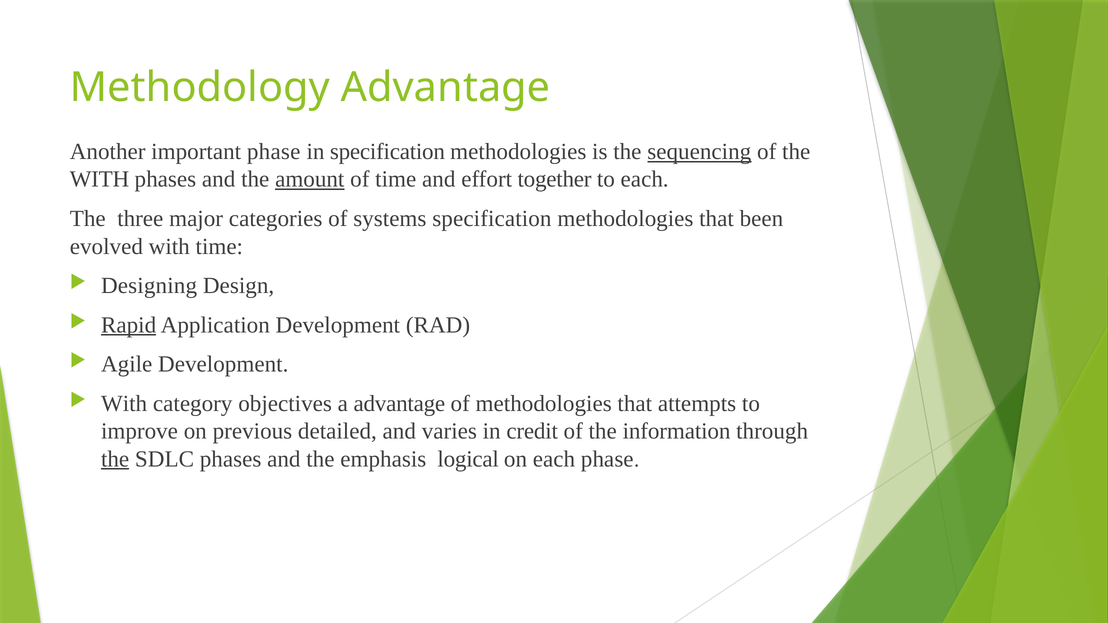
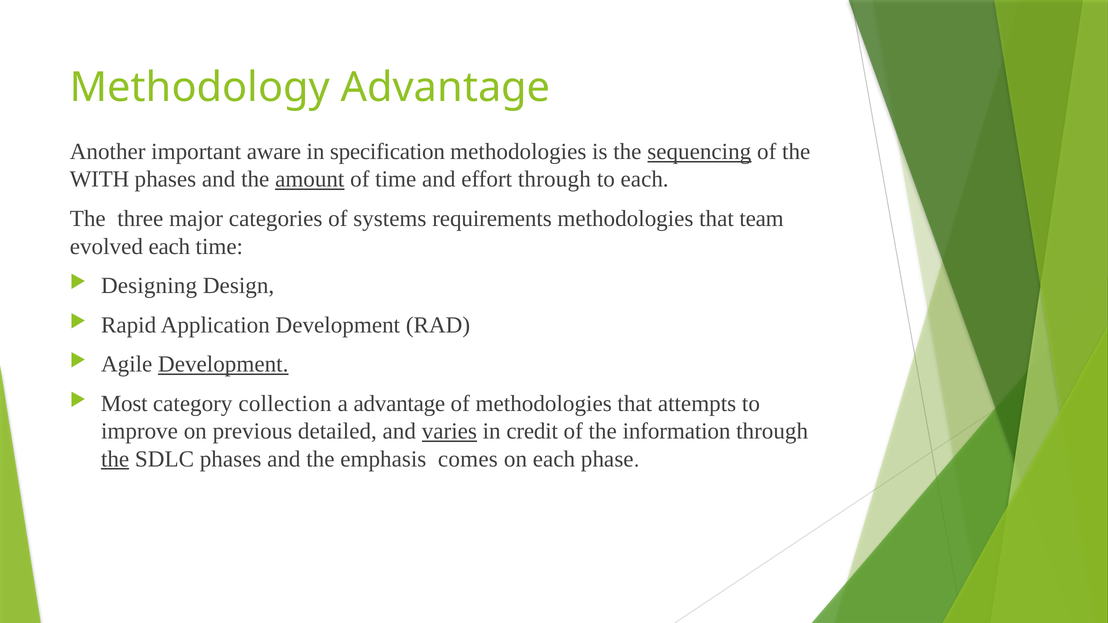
important phase: phase -> aware (274, 152)
effort together: together -> through (554, 179)
systems specification: specification -> requirements (492, 219)
been: been -> team (762, 219)
evolved with: with -> each (169, 246)
Rapid underline: present -> none (129, 325)
Development underline: none -> present (223, 364)
With: With -> Most (124, 404)
objectives: objectives -> collection (285, 404)
varies underline: none -> present (449, 431)
logical: logical -> comes (468, 459)
